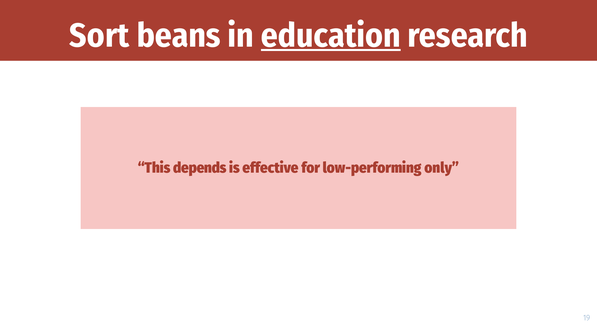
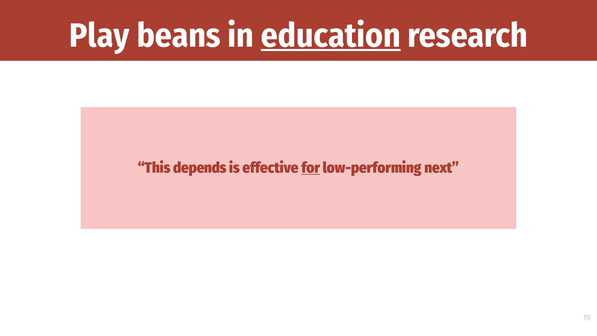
Sort: Sort -> Play (99, 36)
for underline: none -> present (311, 168)
only: only -> next (442, 168)
